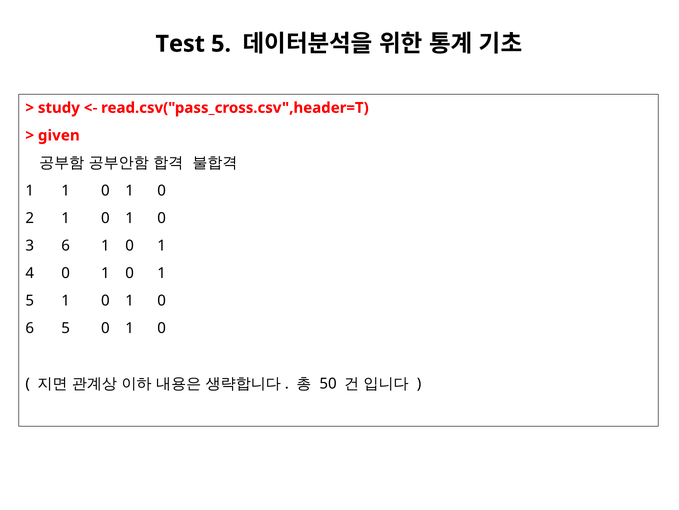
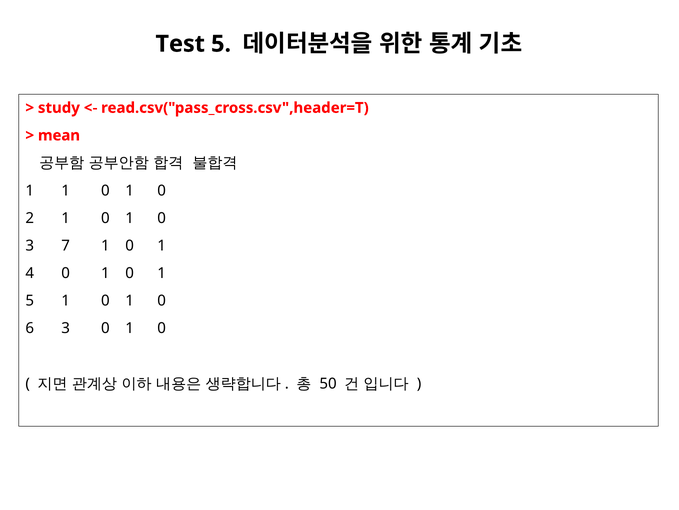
given: given -> mean (59, 135)
3 6: 6 -> 7 (66, 245)
6 5: 5 -> 3 (66, 328)
